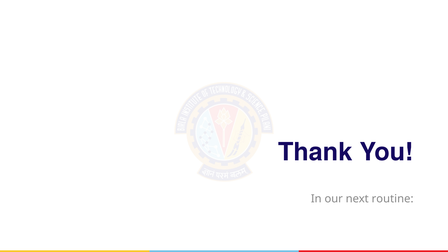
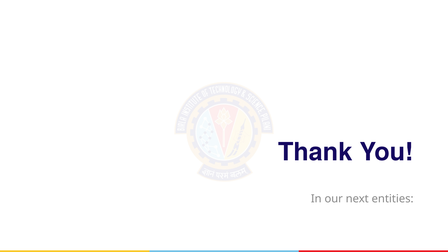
routine: routine -> entities (393, 199)
